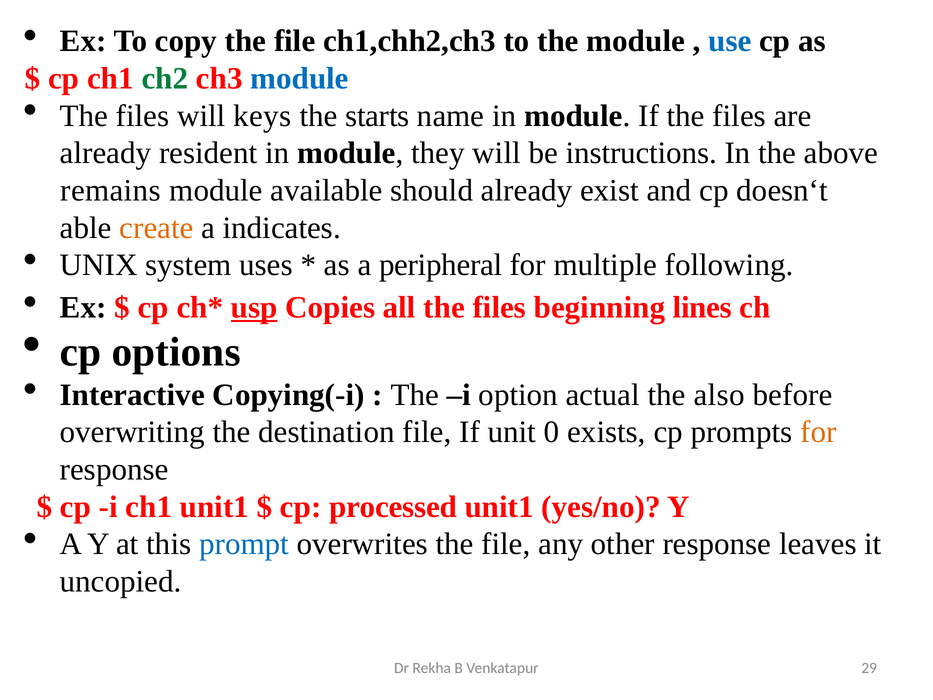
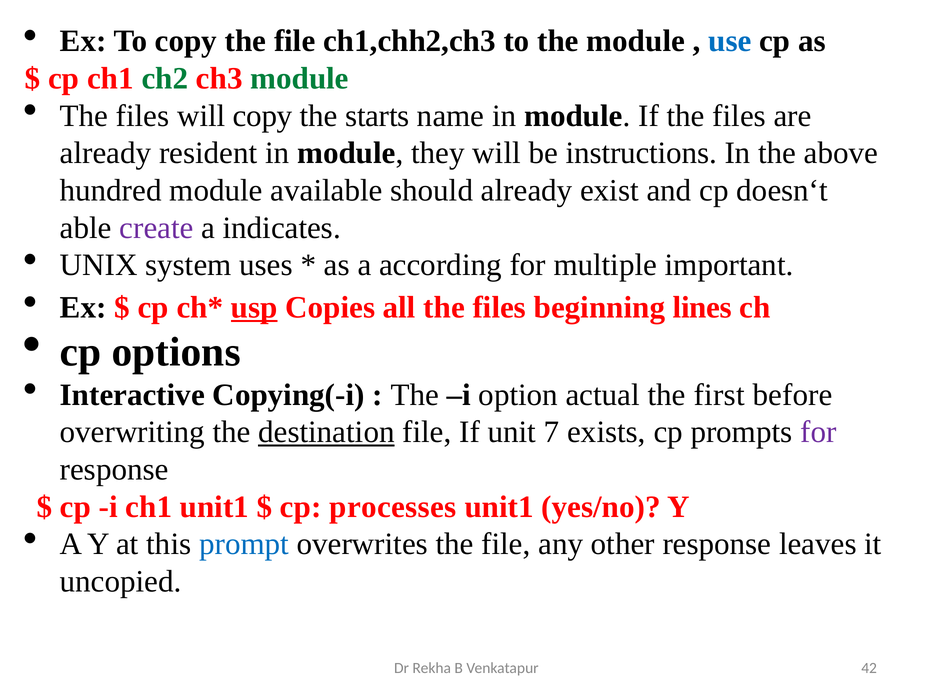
module colour: blue -> green (299, 78)
will keys: keys -> copy (263, 116)
remains: remains -> hundred (111, 190)
create colour: orange -> purple (156, 228)
peripheral: peripheral -> according (440, 265)
following: following -> important (729, 265)
also: also -> first (719, 395)
destination underline: none -> present (326, 432)
0: 0 -> 7 (552, 432)
for colour: orange -> purple (818, 432)
processed: processed -> processes (393, 507)
29: 29 -> 42 (869, 668)
